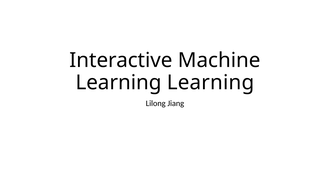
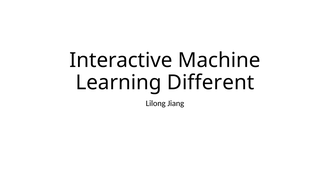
Learning Learning: Learning -> Different (211, 82)
